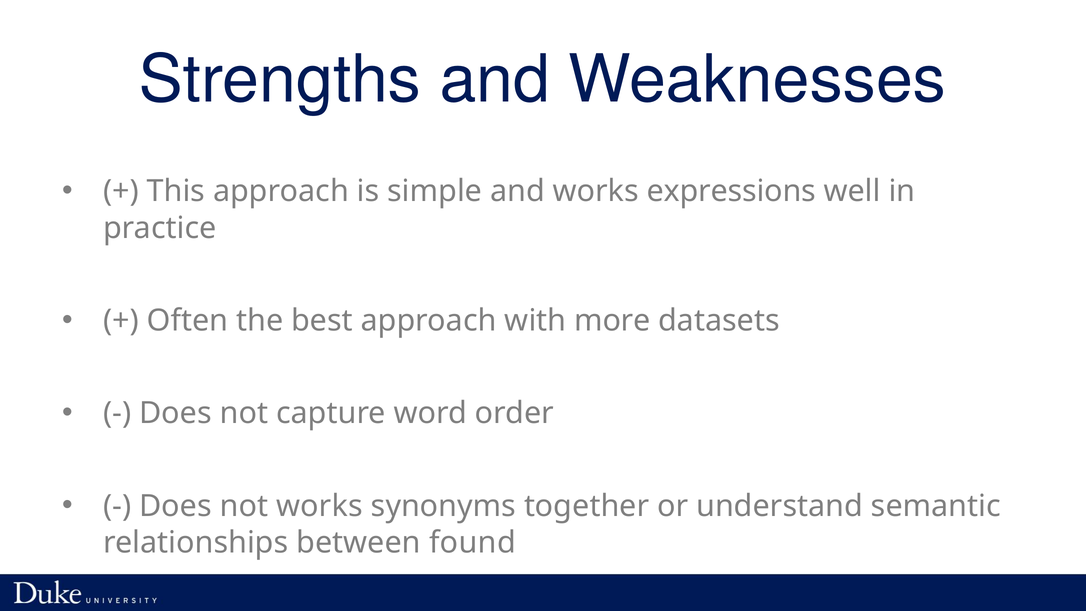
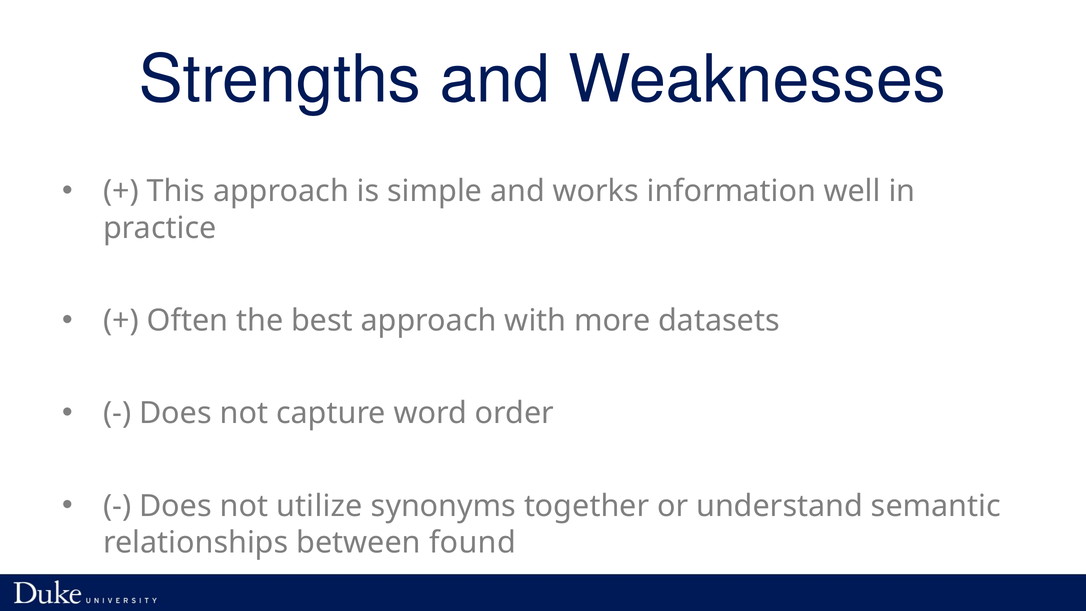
expressions: expressions -> information (731, 191)
not works: works -> utilize (319, 506)
